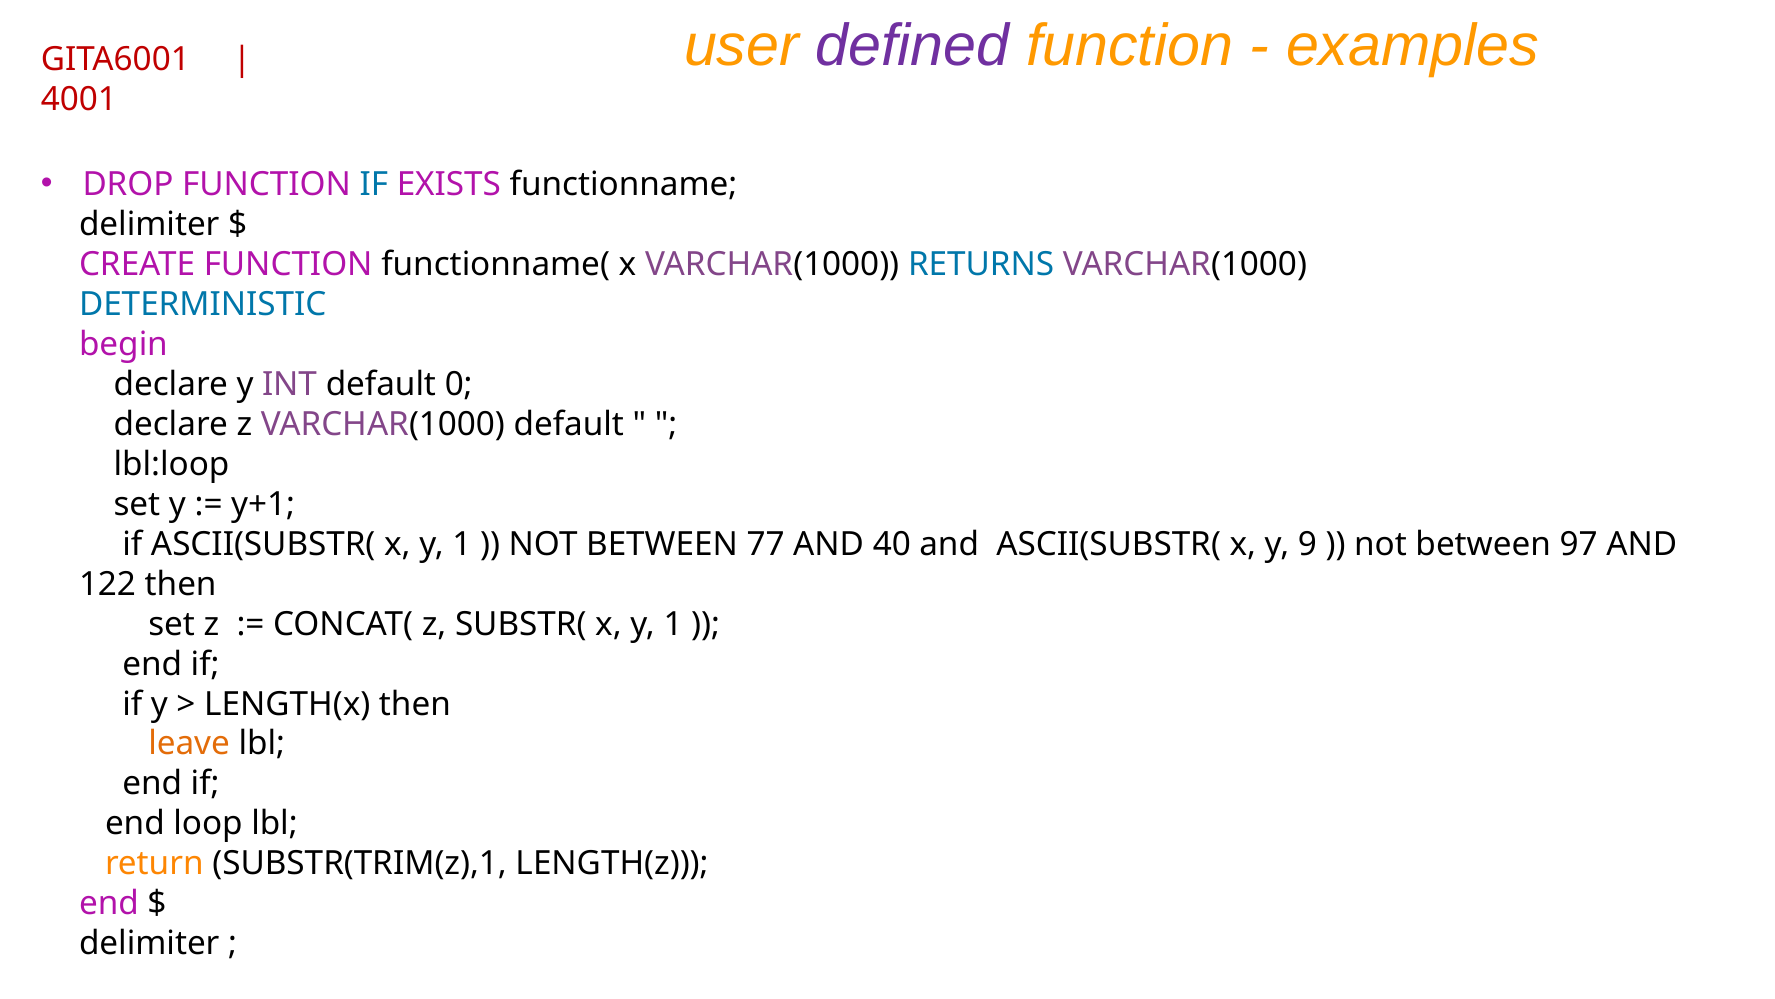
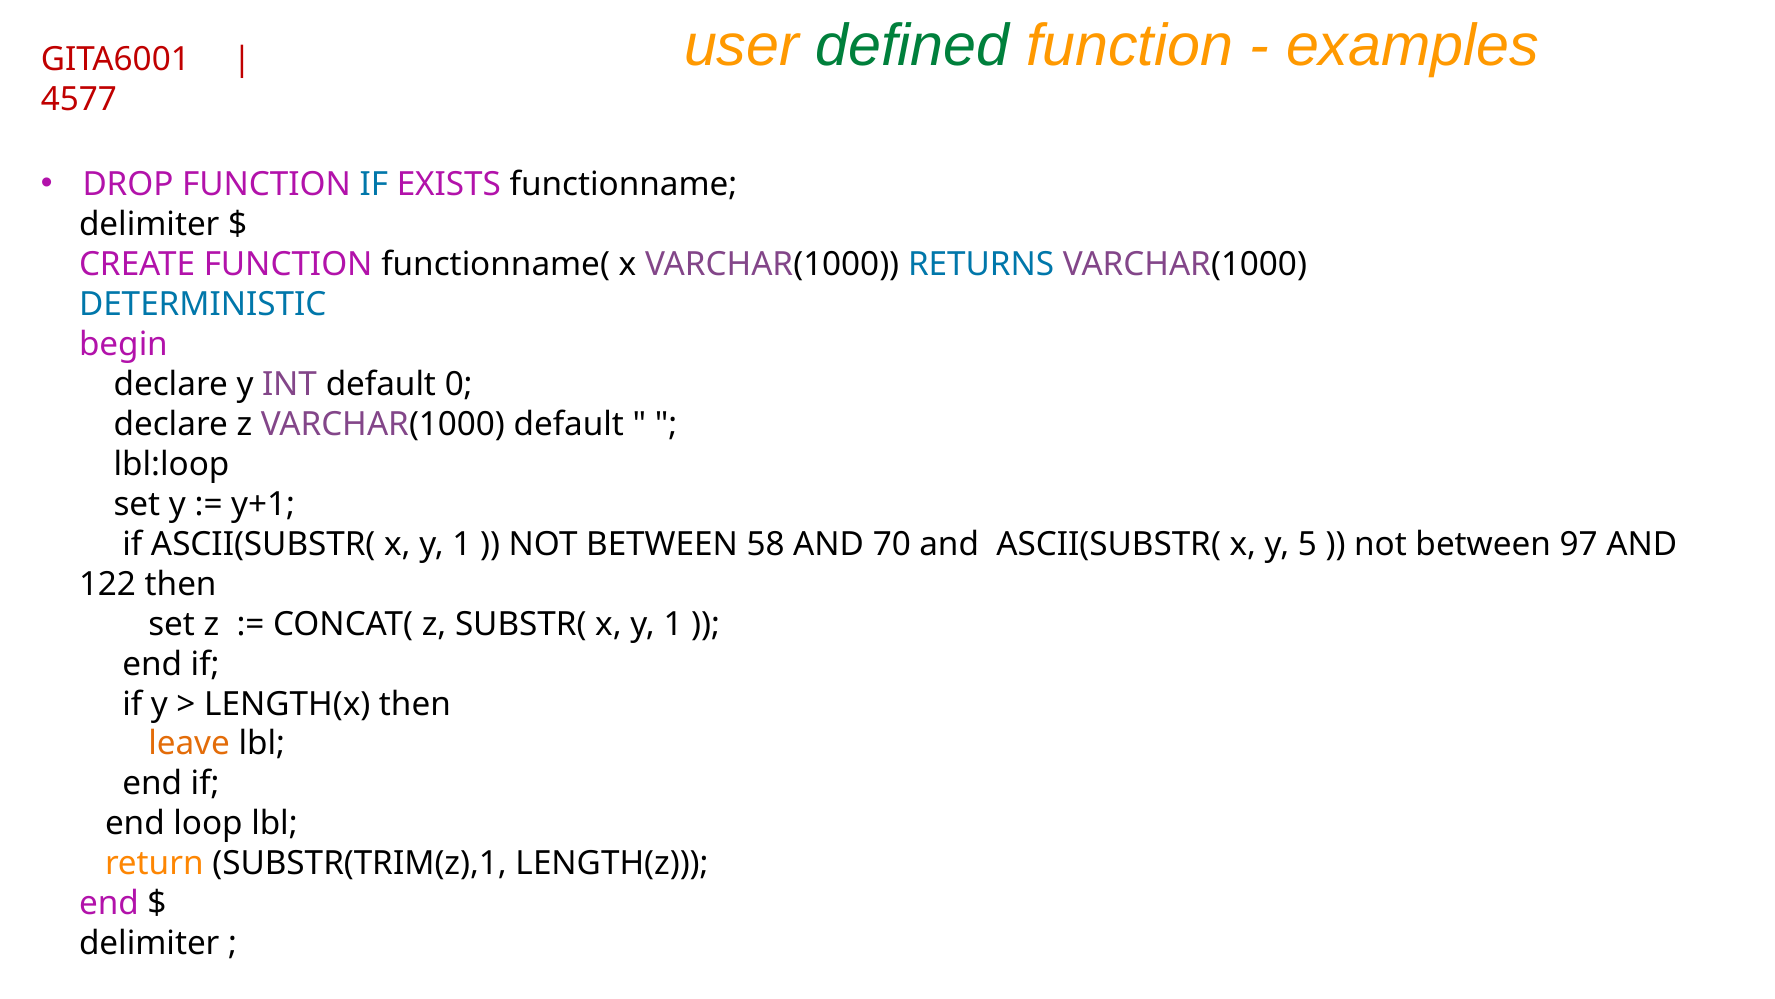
defined colour: purple -> green (913, 46)
4001: 4001 -> 4577 (79, 99)
77: 77 -> 58 (766, 544)
40: 40 -> 70 (892, 544)
9: 9 -> 5 (1307, 544)
